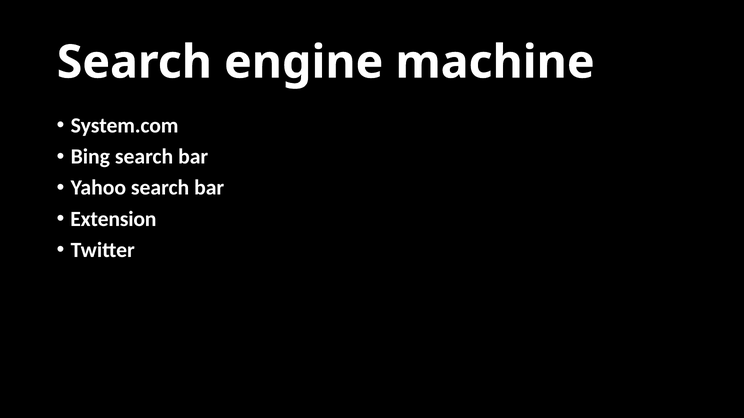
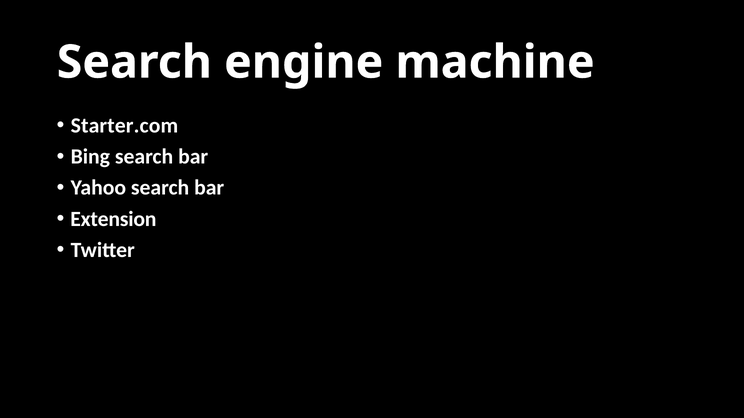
System.com: System.com -> Starter.com (124, 126)
